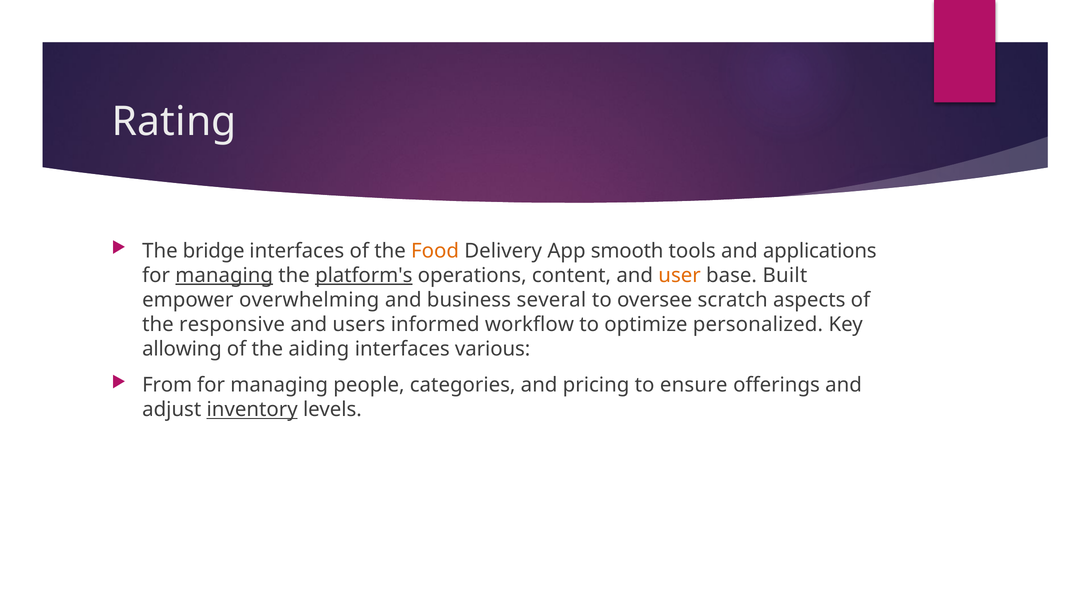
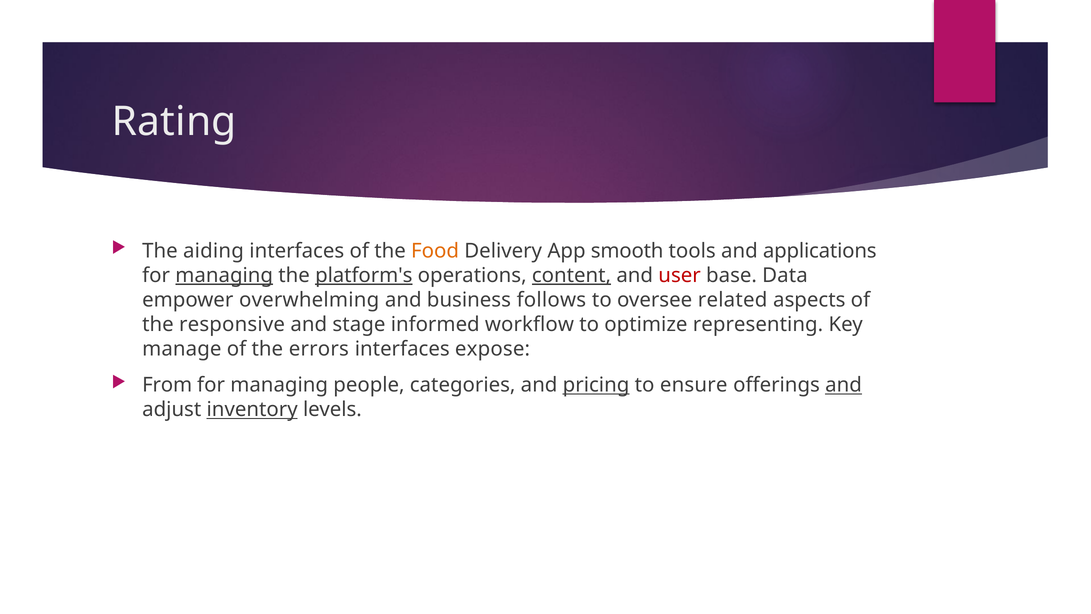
bridge: bridge -> aiding (213, 251)
content underline: none -> present (572, 275)
user colour: orange -> red (680, 275)
Built: Built -> Data (785, 275)
several: several -> follows (551, 300)
scratch: scratch -> related (733, 300)
users: users -> stage (359, 324)
personalized: personalized -> representing (758, 324)
allowing: allowing -> manage (182, 349)
aiding: aiding -> errors (319, 349)
various: various -> expose (493, 349)
pricing underline: none -> present (596, 385)
and underline: none -> present (844, 385)
